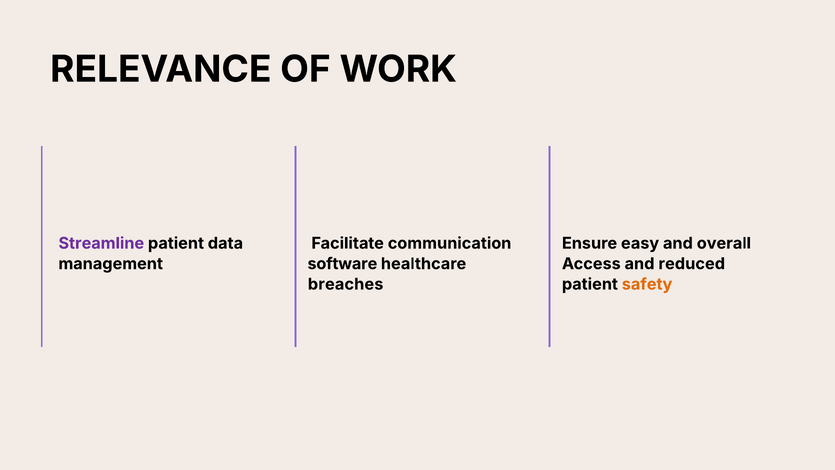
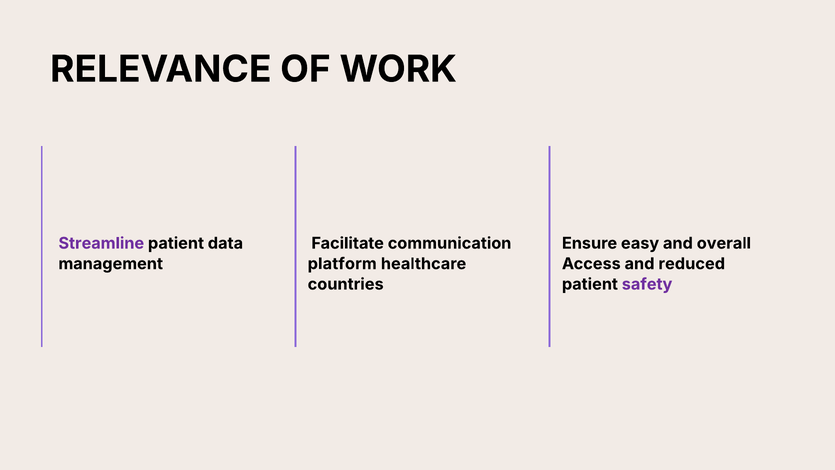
software: software -> platform (342, 264)
breaches: breaches -> countries (346, 284)
safety colour: orange -> purple (647, 284)
